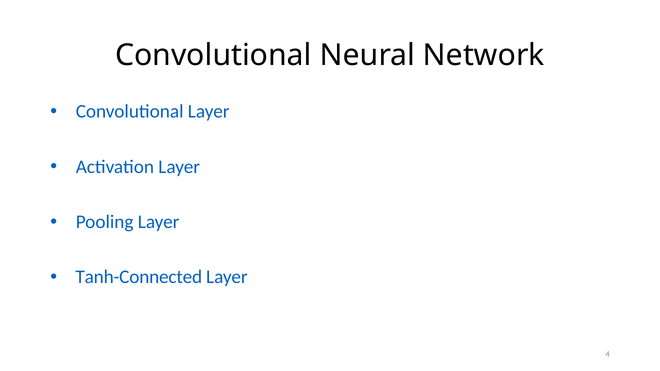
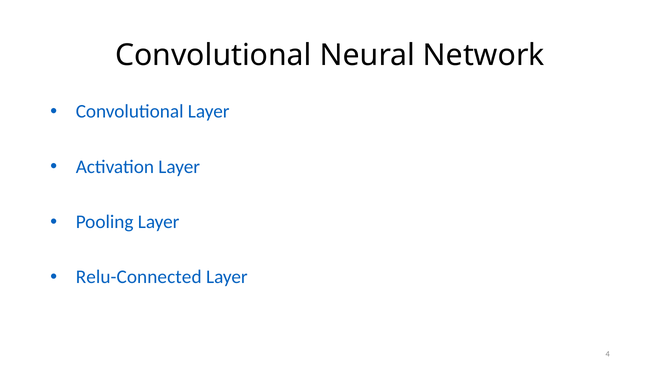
Tanh-Connected: Tanh-Connected -> Relu-Connected (139, 277)
